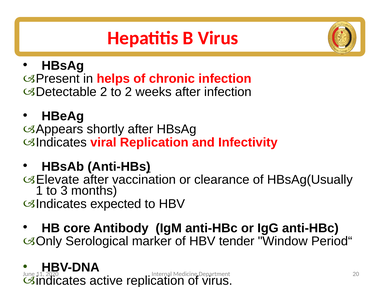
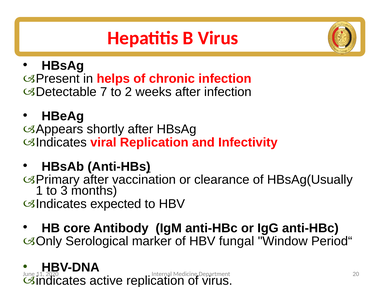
Detectable 2: 2 -> 7 (104, 92)
Elevate: Elevate -> Primary (58, 179)
tender: tender -> fungal (237, 241)
